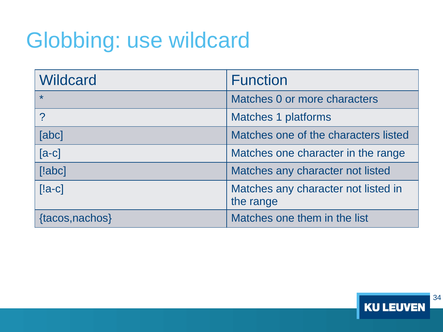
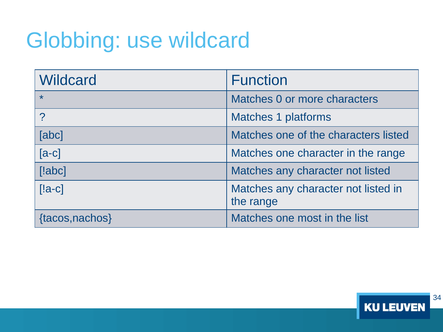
them: them -> most (310, 218)
